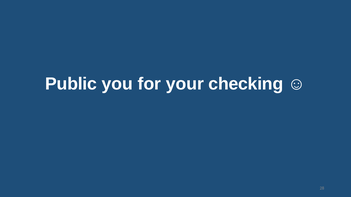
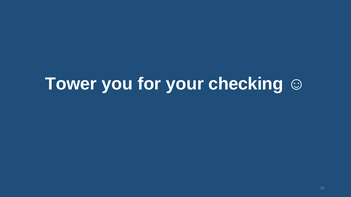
Public: Public -> Tower (71, 84)
